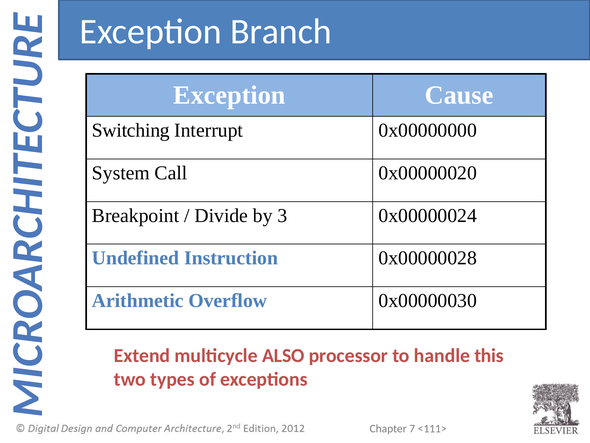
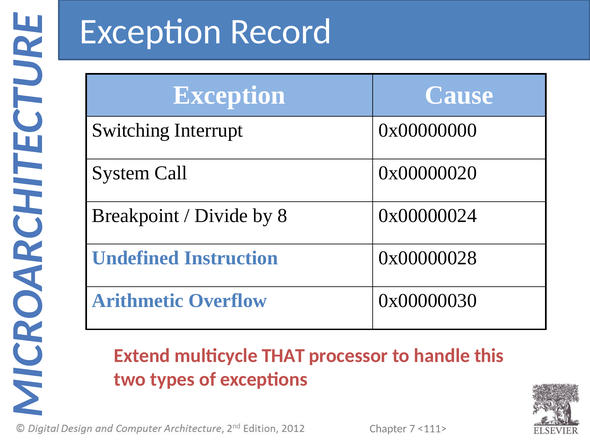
Branch: Branch -> Record (281, 31)
3: 3 -> 8 (282, 215)
ALSO: ALSO -> THAT (283, 355)
